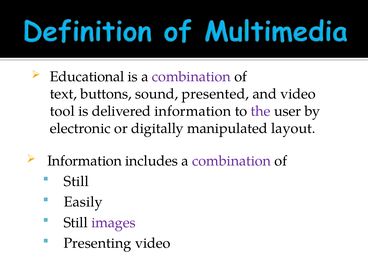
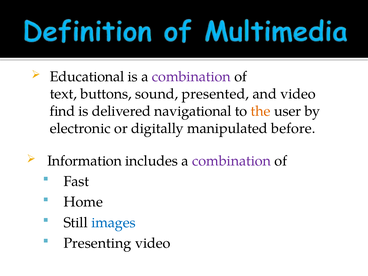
tool: tool -> find (62, 111)
delivered information: information -> navigational (193, 111)
the colour: purple -> orange (261, 111)
layout: layout -> before (293, 128)
Still: Still -> Fast (76, 181)
Easily: Easily -> Home (83, 202)
images colour: purple -> blue (113, 223)
